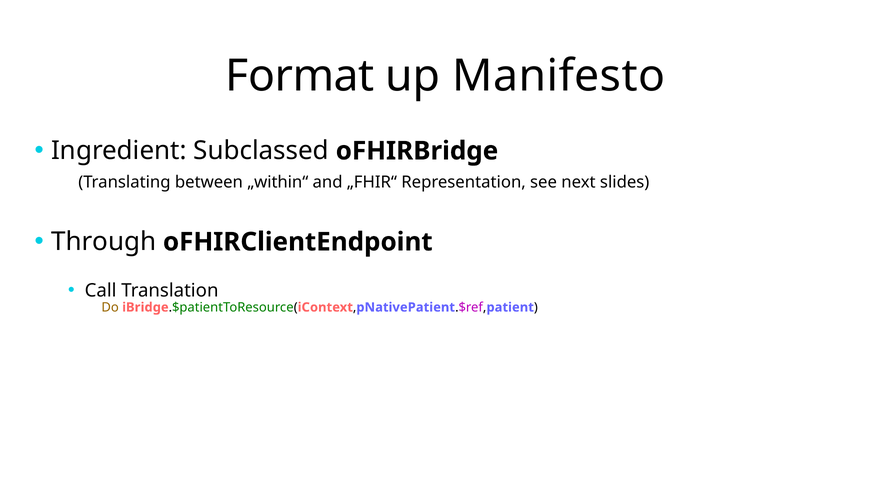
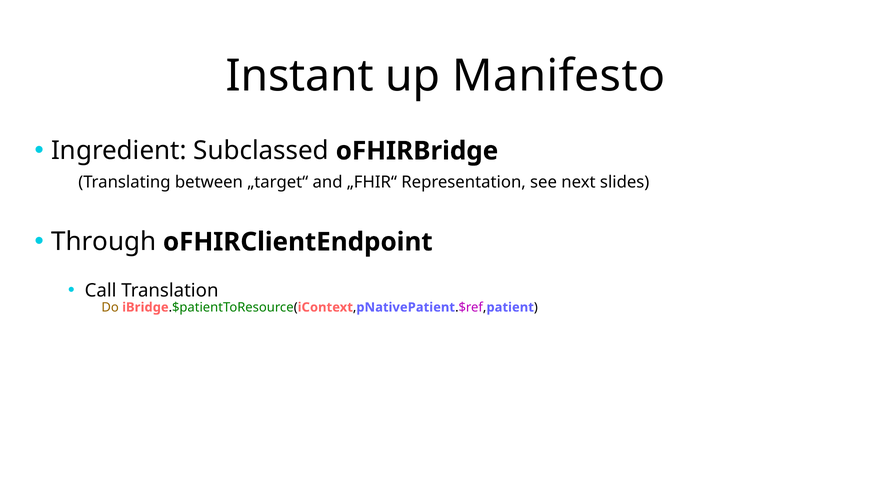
Format: Format -> Instant (300, 76)
„within“: „within“ -> „target“ (278, 182)
